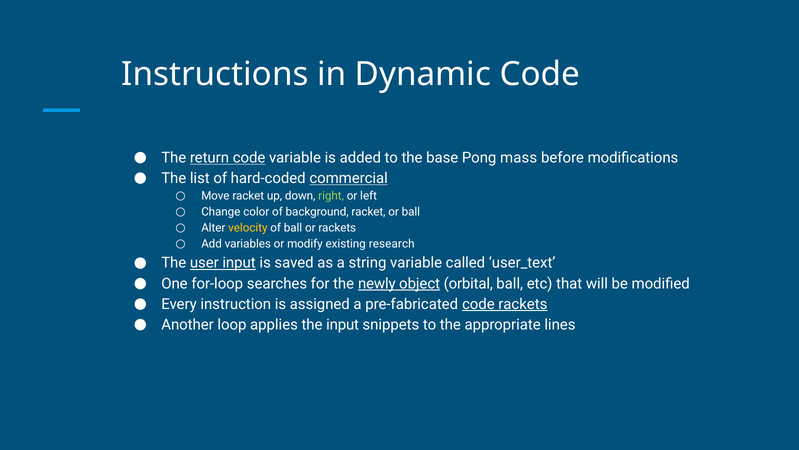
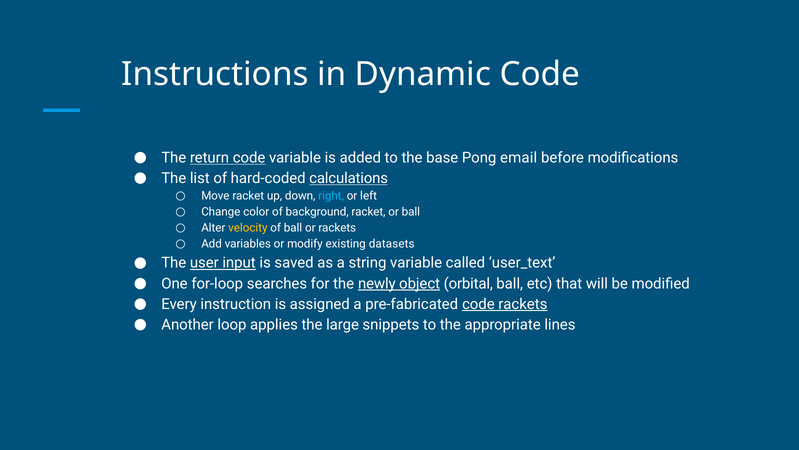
mass: mass -> email (519, 158)
commercial: commercial -> calculations (349, 178)
right colour: light green -> light blue (331, 196)
research: research -> datasets (392, 244)
the input: input -> large (343, 324)
